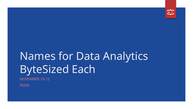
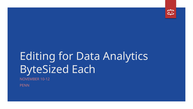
Names: Names -> Editing (38, 56)
